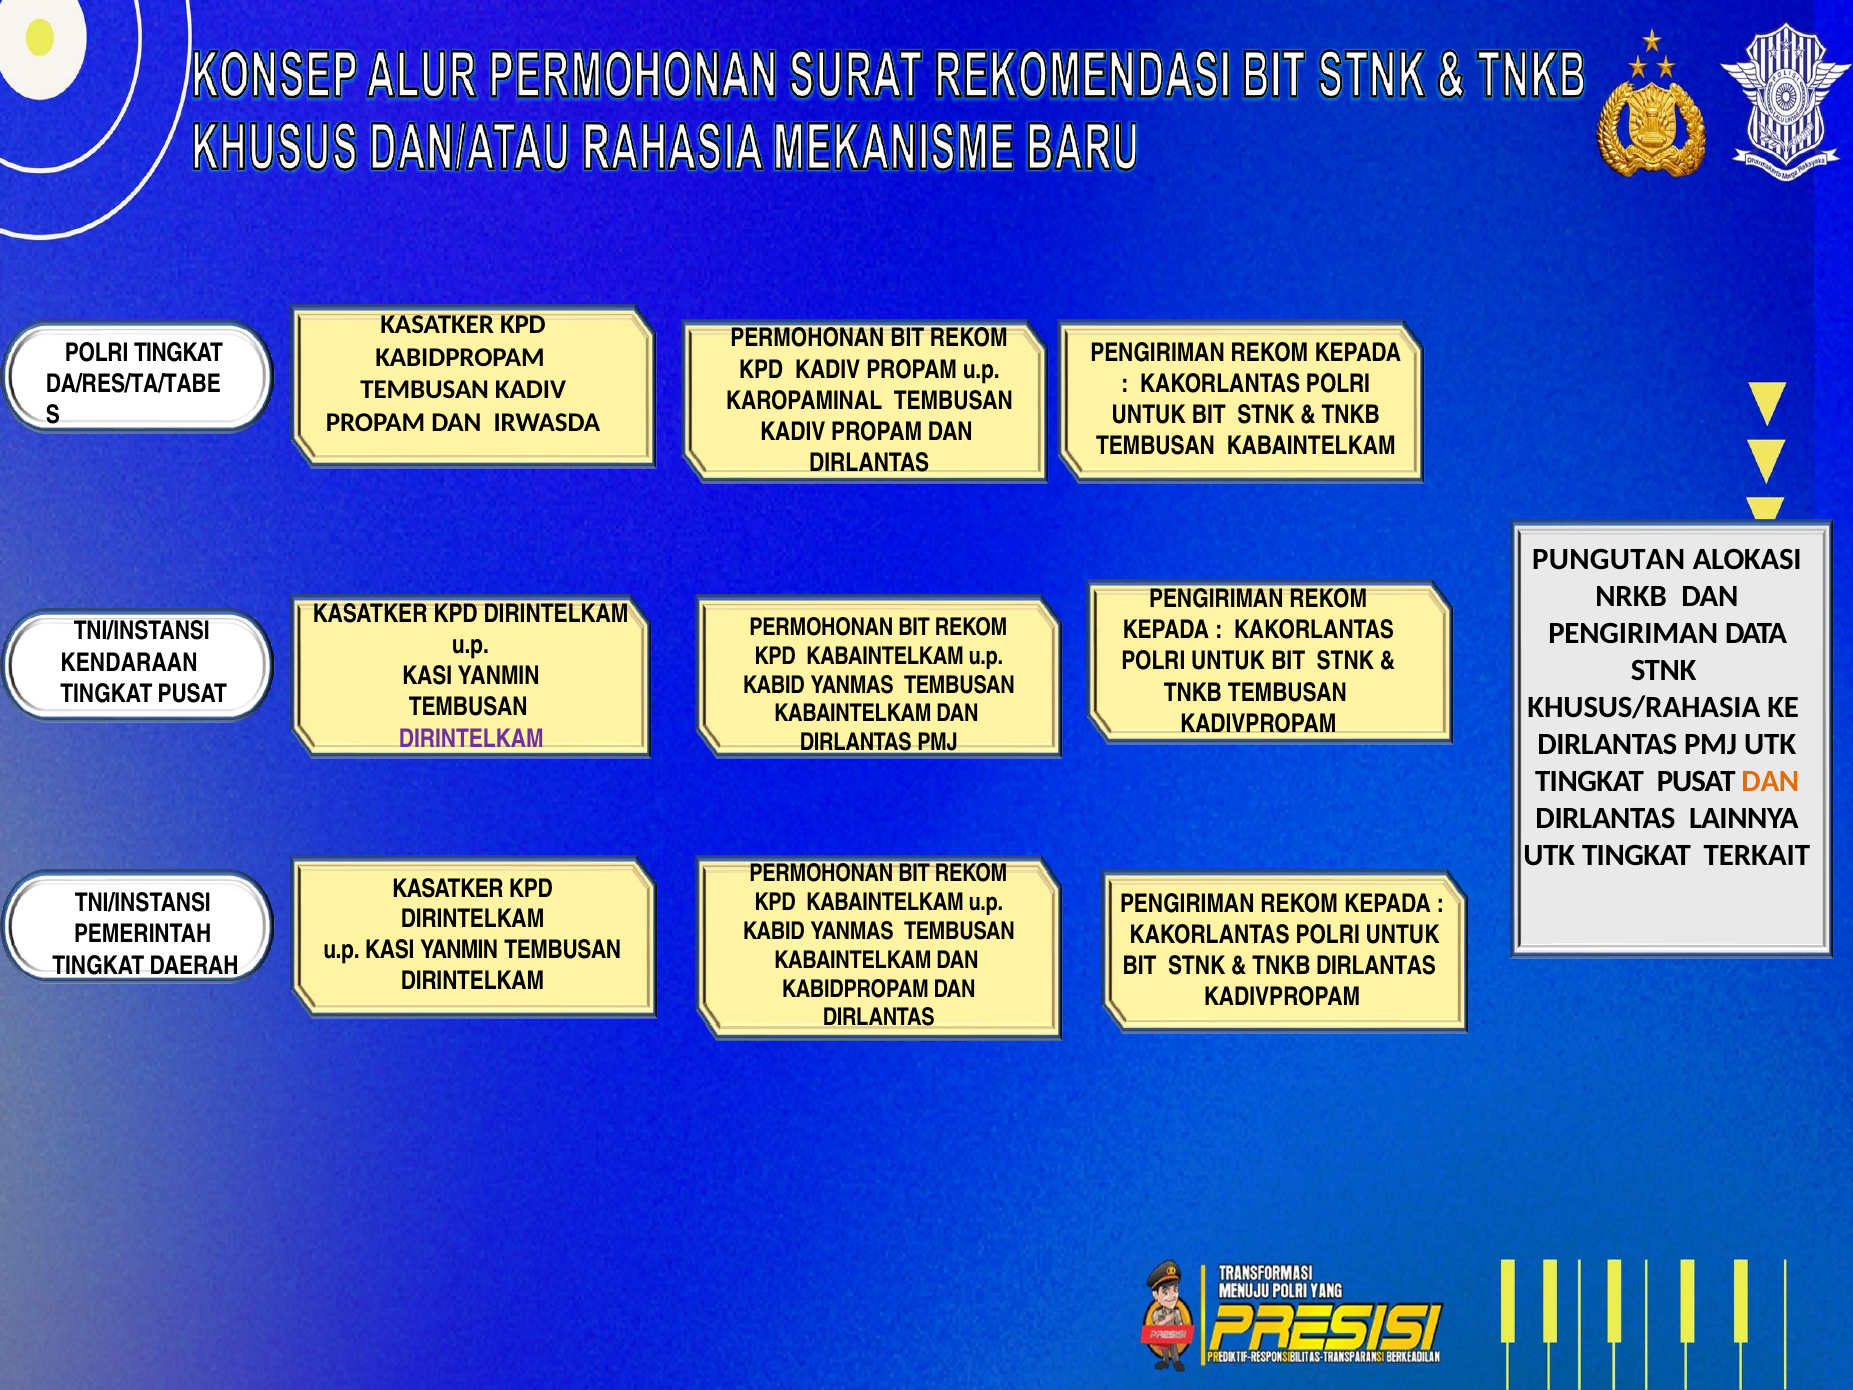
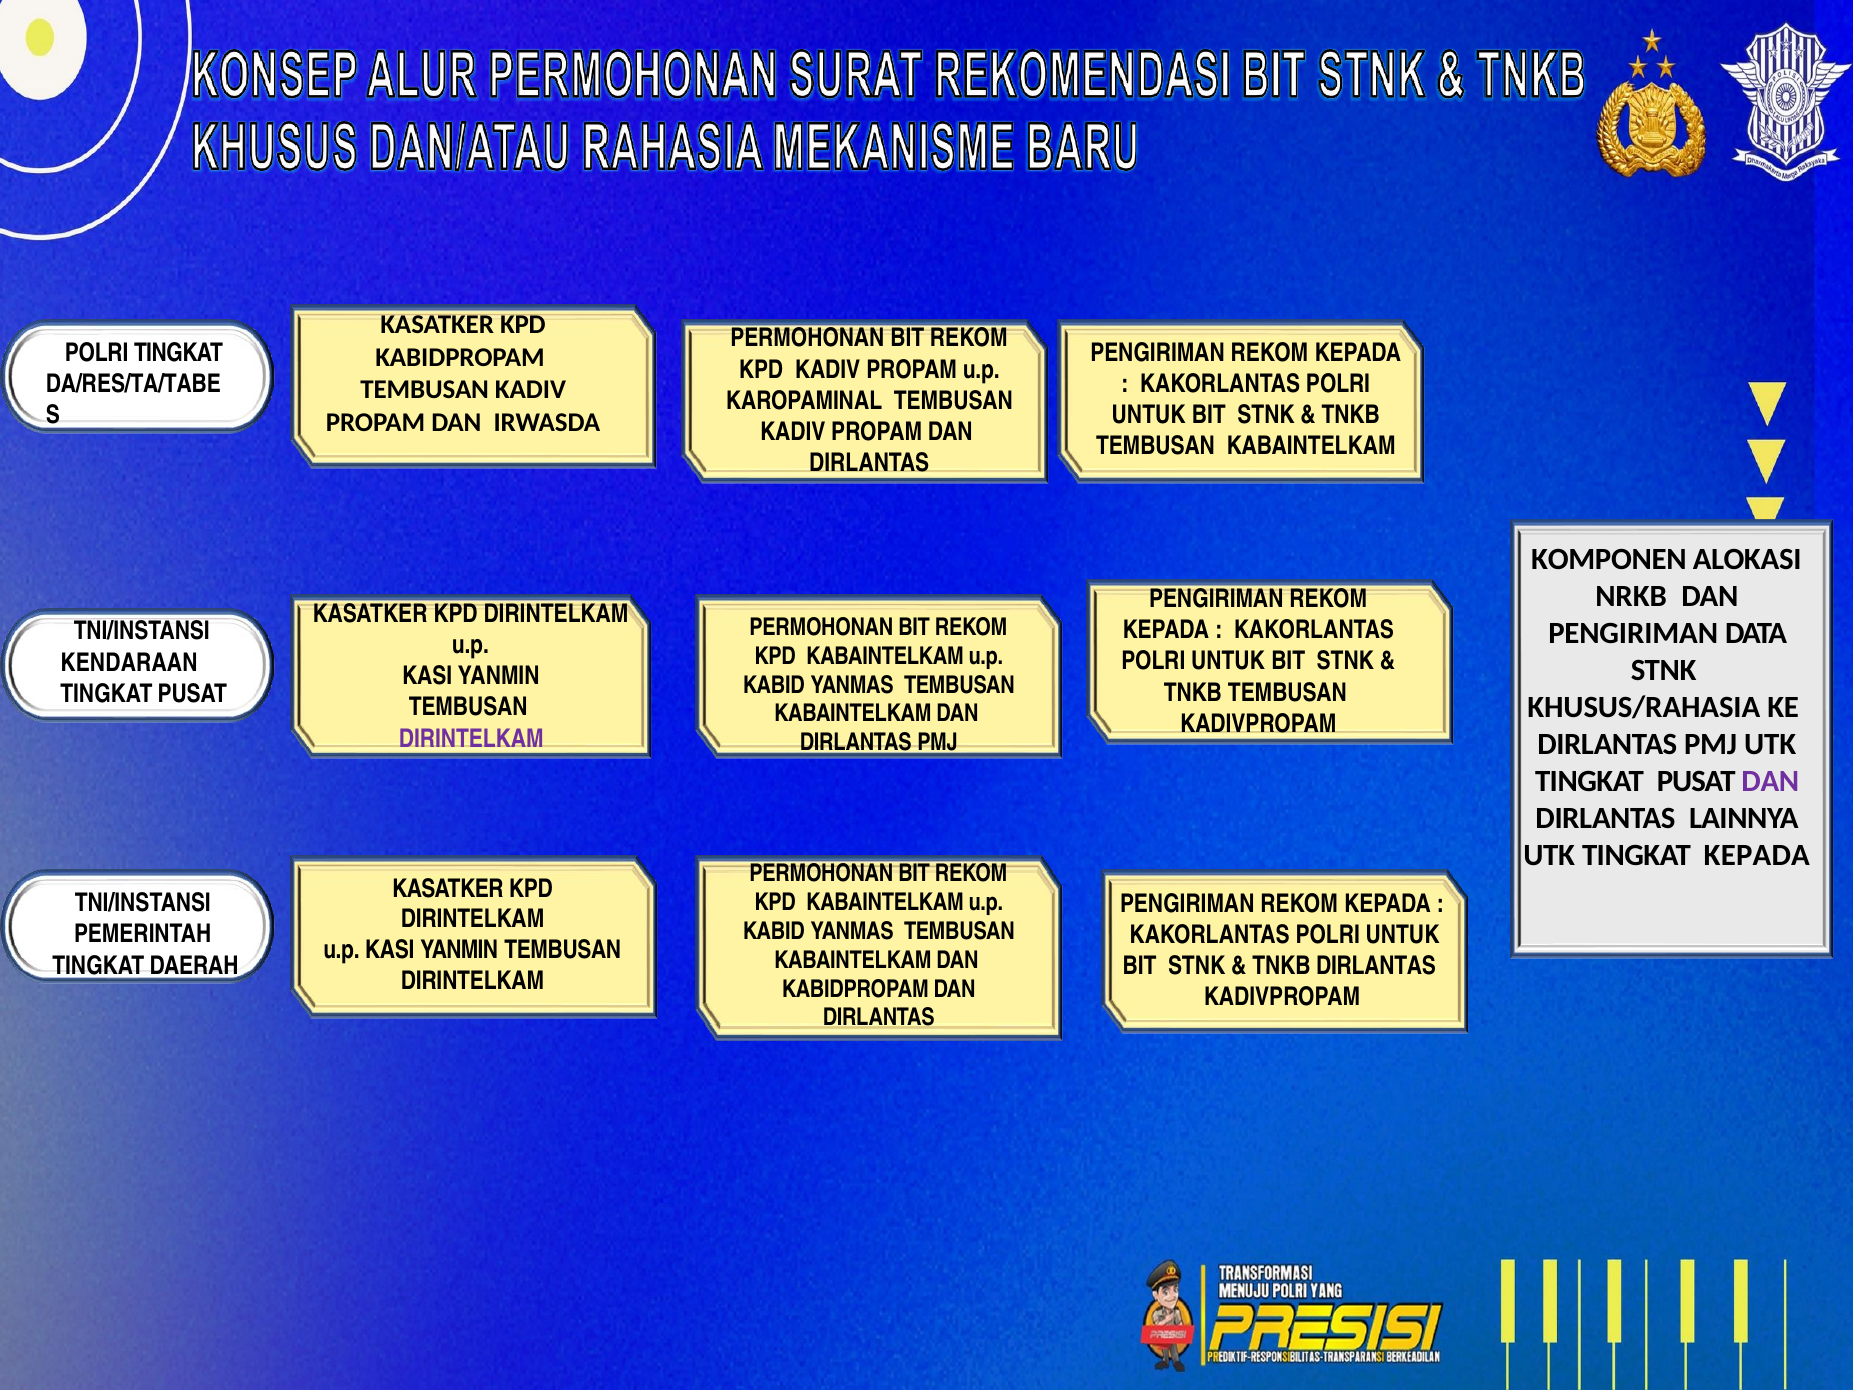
PUNGUTAN: PUNGUTAN -> KOMPONEN (1609, 559)
DAN colour: orange -> purple (1770, 781)
TINGKAT TERKAIT: TERKAIT -> KEPADA (1757, 855)
